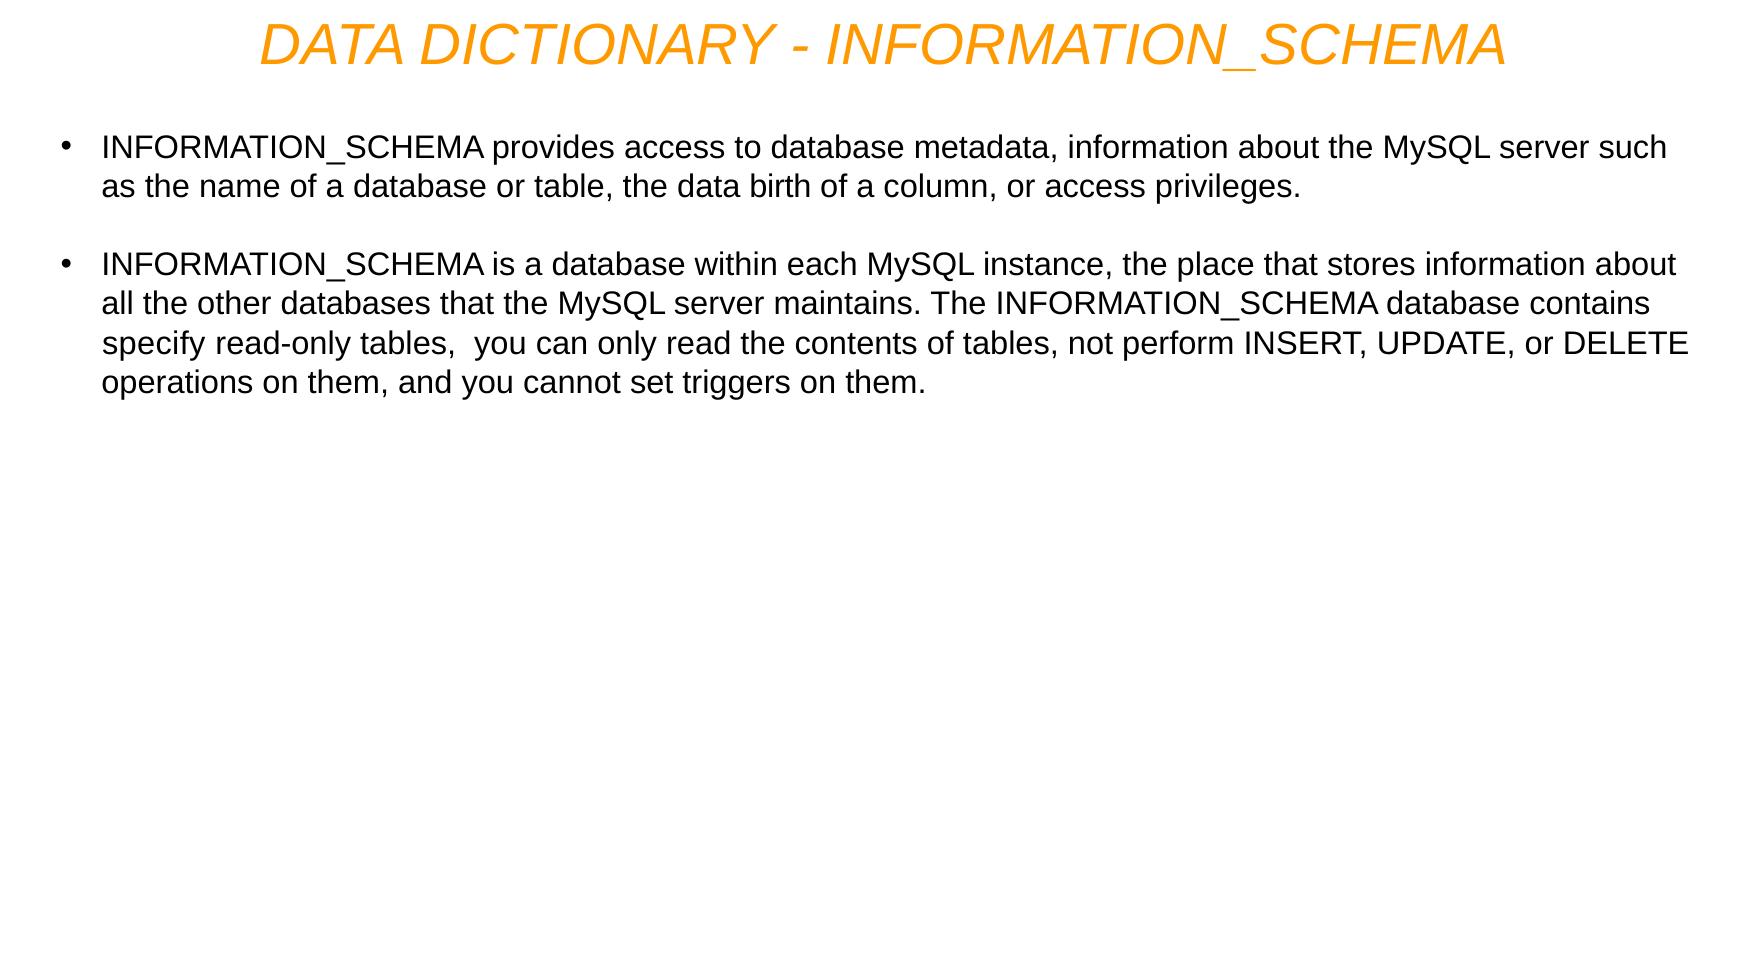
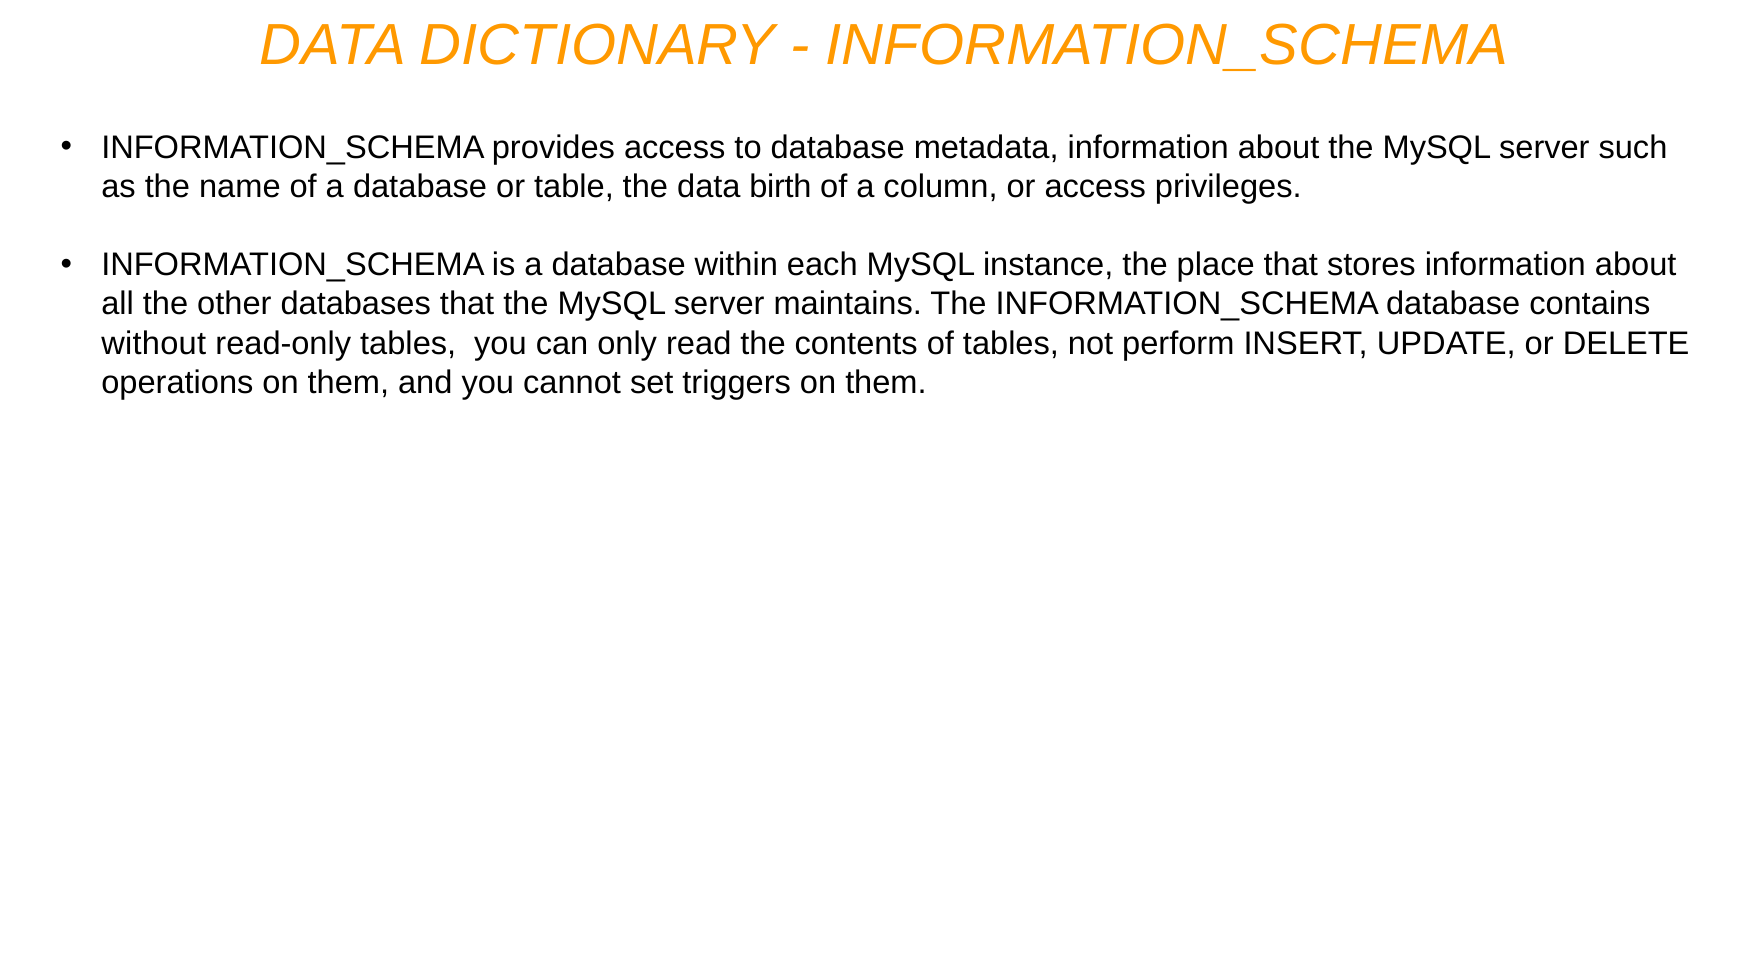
specify: specify -> without (154, 343)
